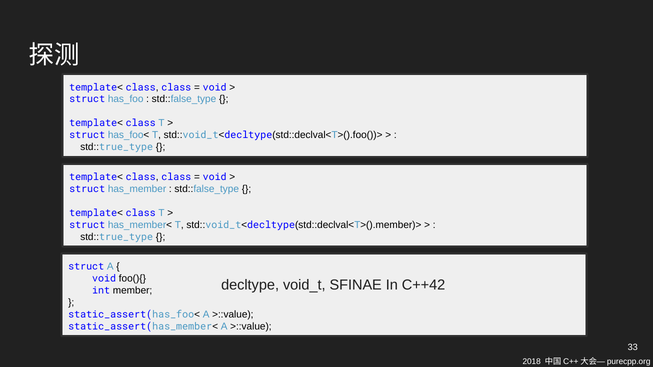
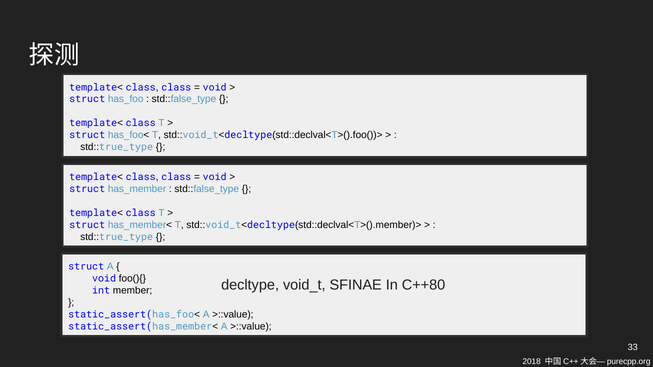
C++42: C++42 -> C++80 (424, 285)
